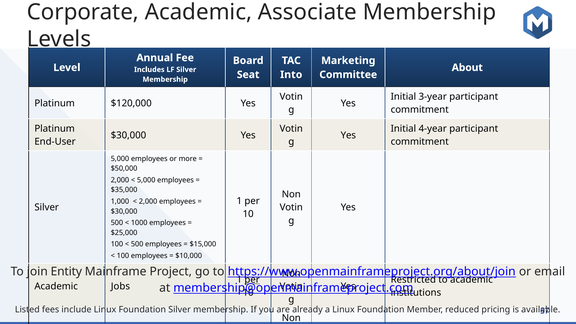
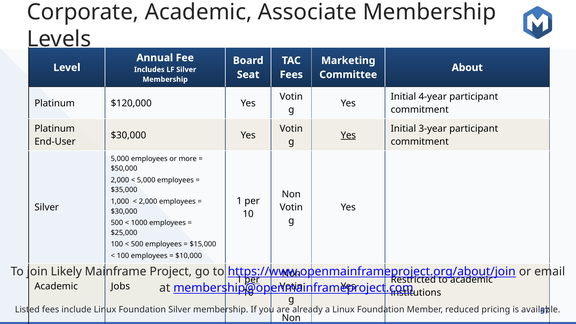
Into: Into -> Fees (291, 75)
3-year: 3-year -> 4-year (433, 97)
4-year: 4-year -> 3-year (433, 129)
Yes underline: none -> present (348, 135)
Entity: Entity -> Likely (66, 271)
